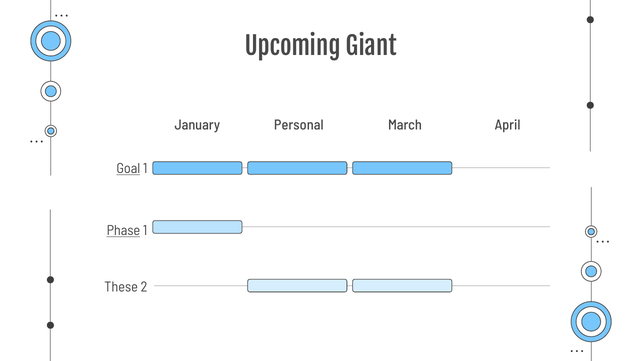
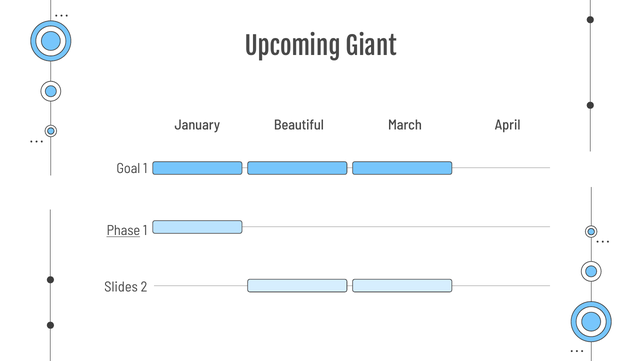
Personal: Personal -> Beautiful (299, 125)
Goal underline: present -> none (128, 169)
These: These -> Slides (121, 287)
